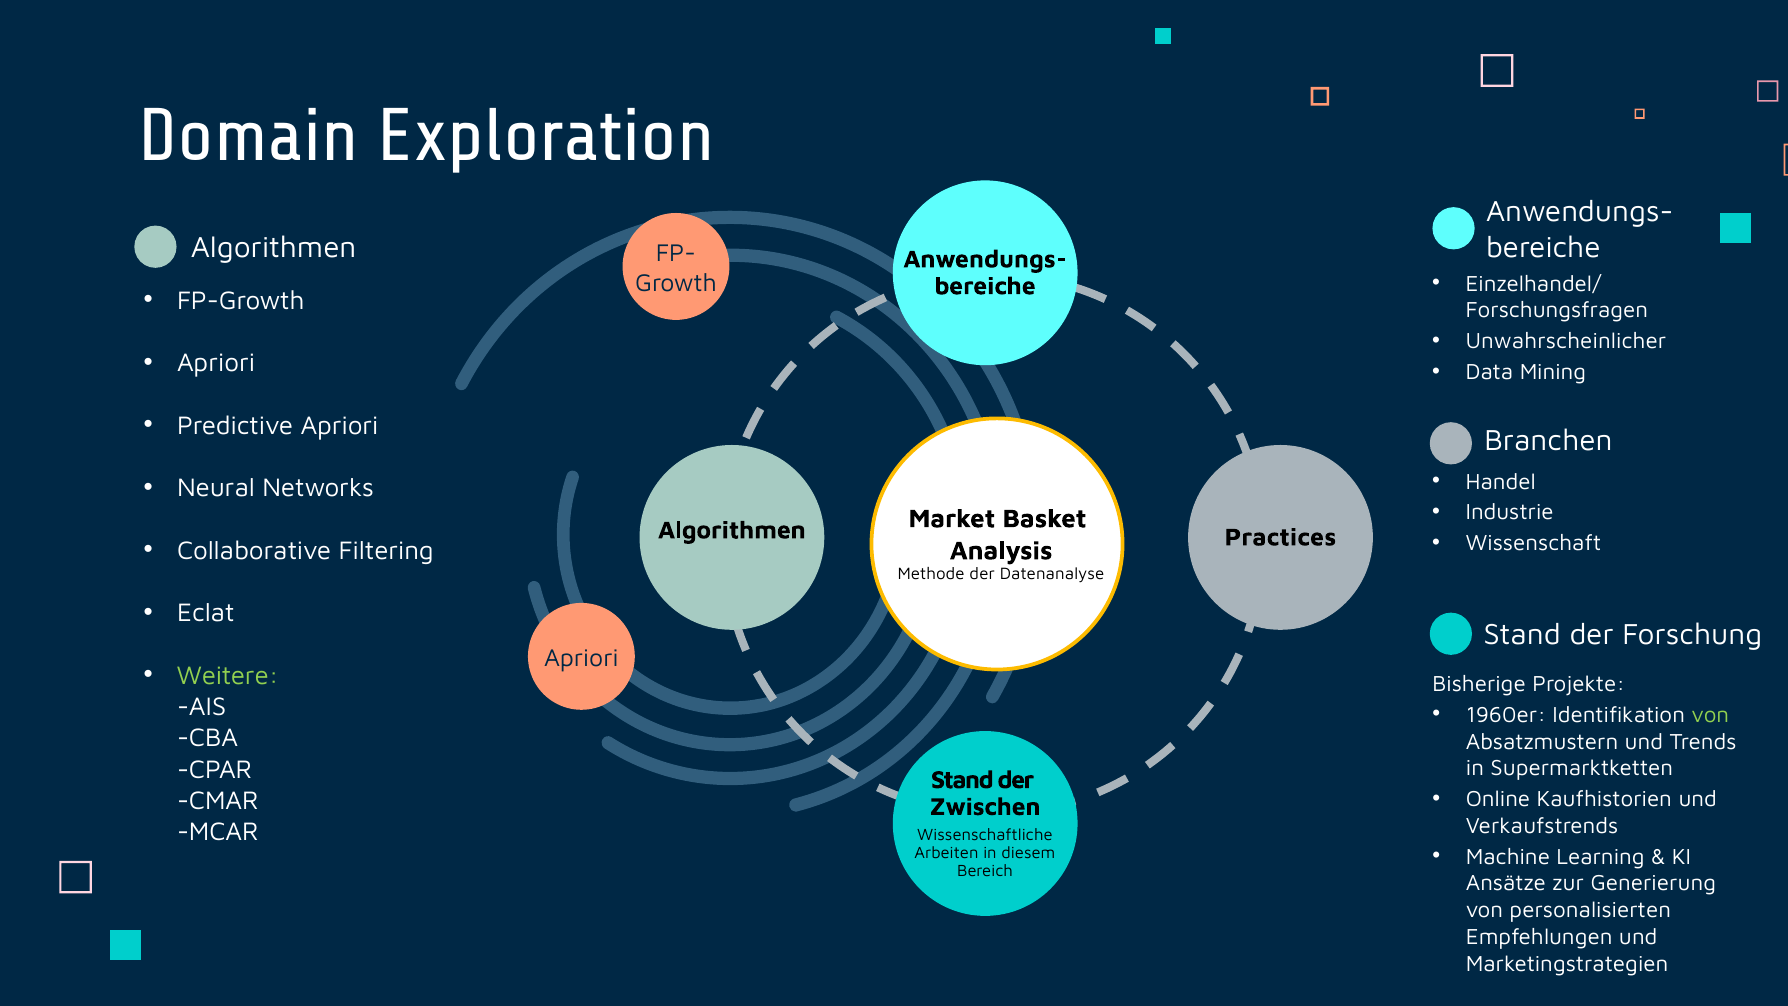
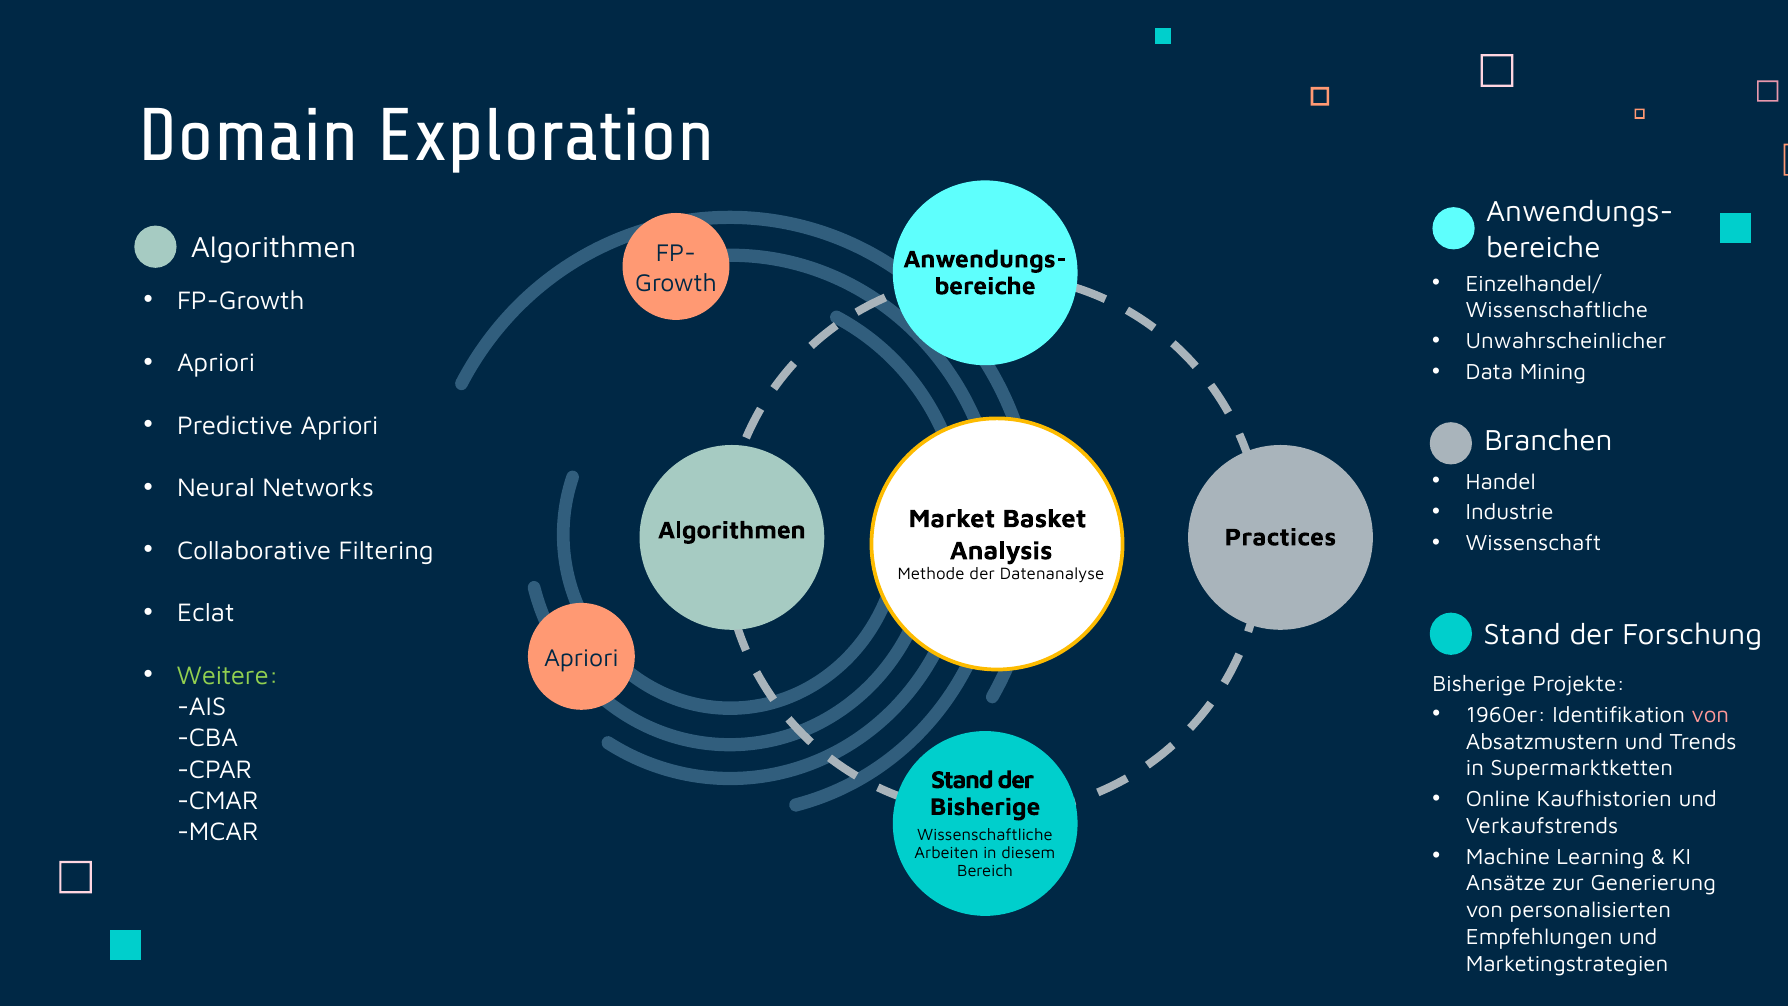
Forschungsfragen: Forschungsfragen -> Wissenschaftliche (1557, 311)
von colour: light green -> pink (1710, 715)
Zwischen: Zwischen -> Bisherige (985, 807)
